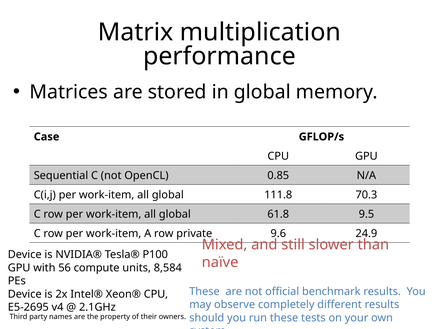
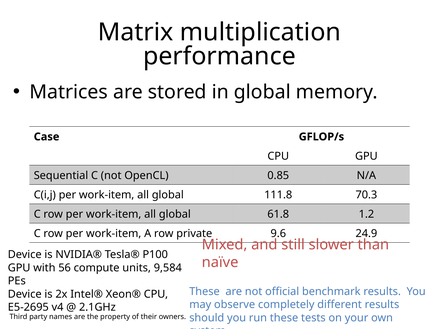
9.5: 9.5 -> 1.2 (366, 214)
8,584: 8,584 -> 9,584 (168, 268)
